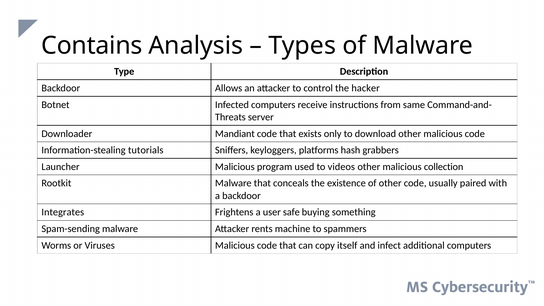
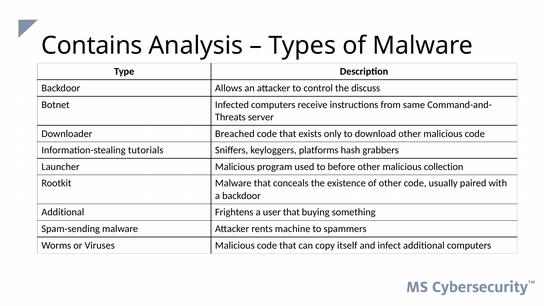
hacker: hacker -> discuss (366, 88)
Mandiant: Mandiant -> Breached (235, 134)
videos: videos -> before (341, 167)
Integrates: Integrates -> Additional (63, 212)
user safe: safe -> that (291, 212)
